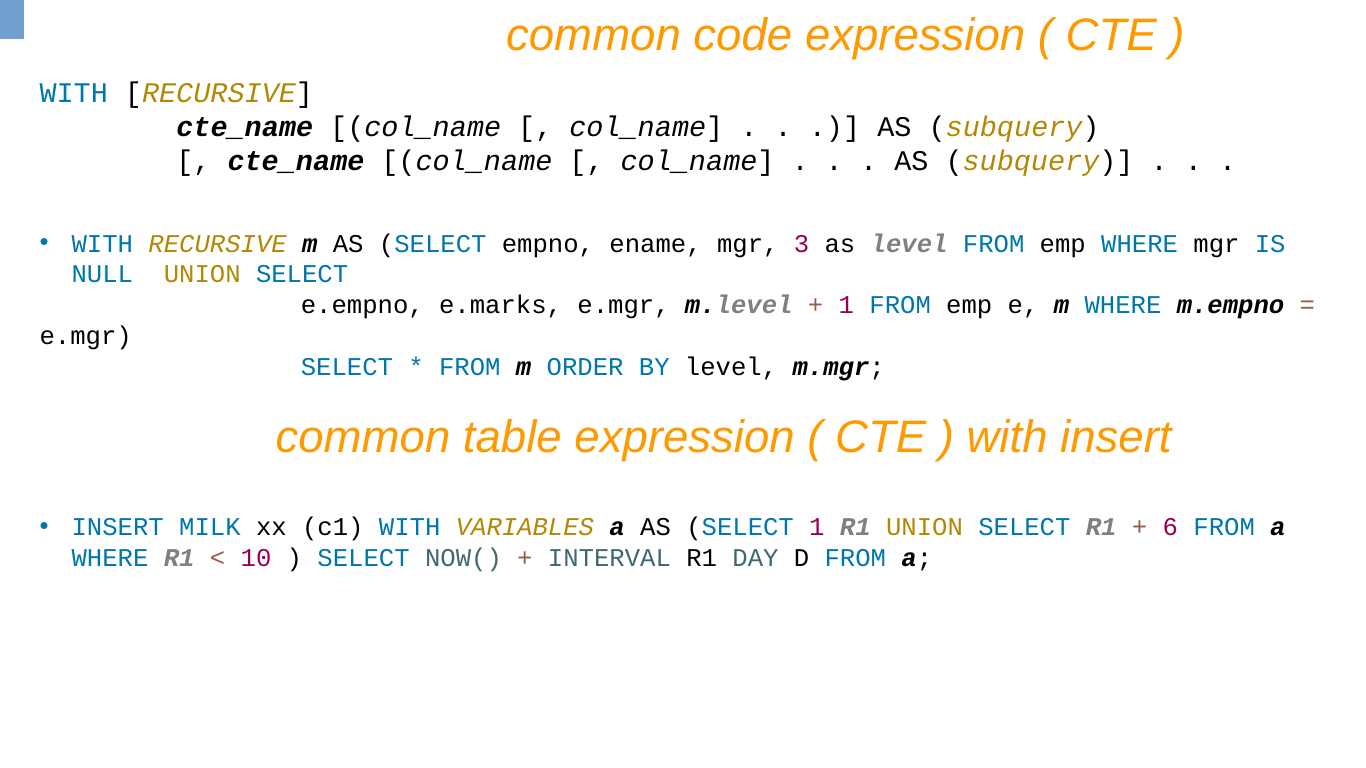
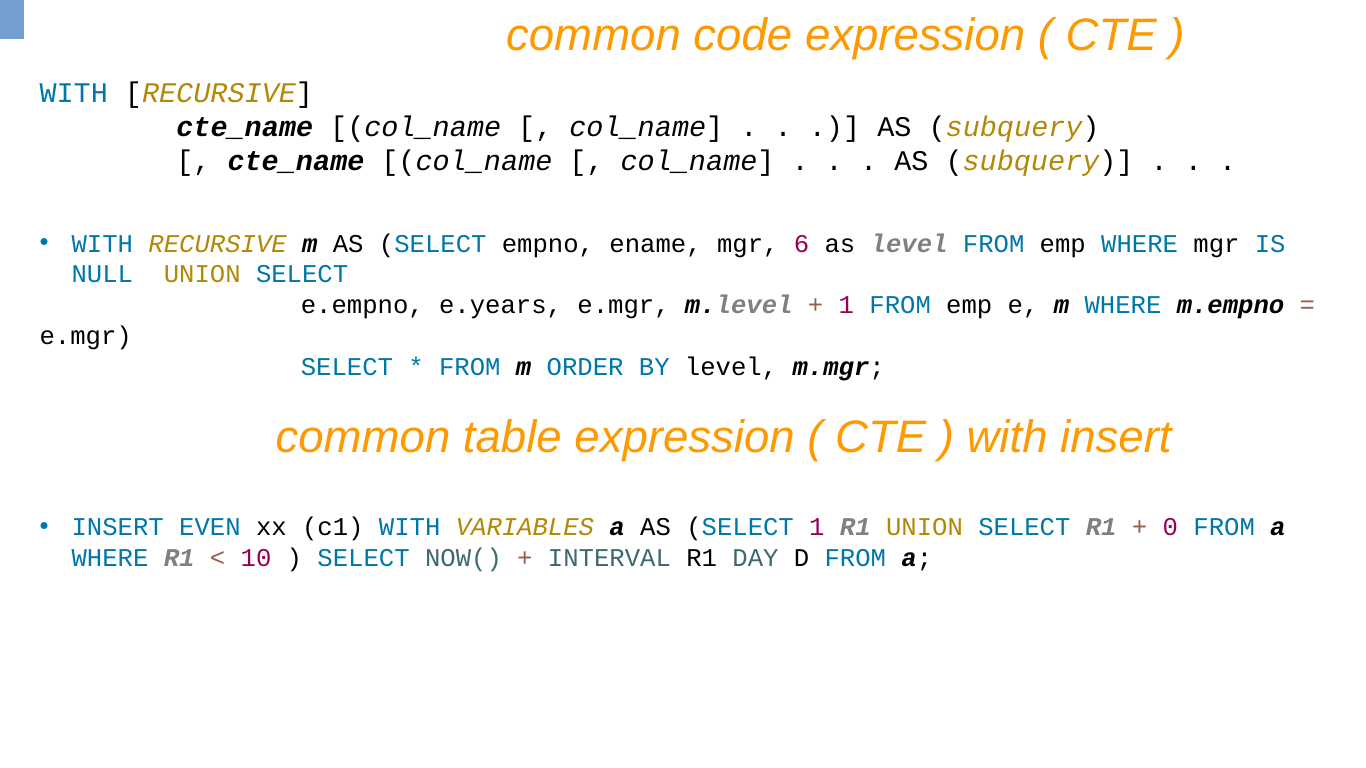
3: 3 -> 6 (802, 244)
e.marks: e.marks -> e.years (501, 305)
MILK: MILK -> EVEN (210, 528)
6: 6 -> 0 (1170, 528)
